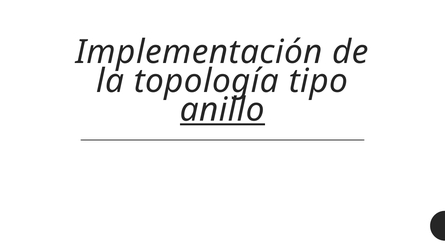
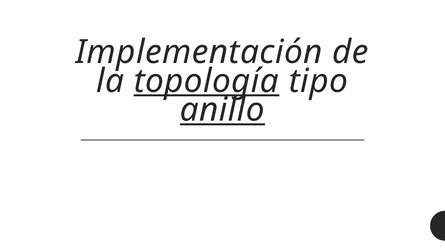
topología underline: none -> present (206, 81)
